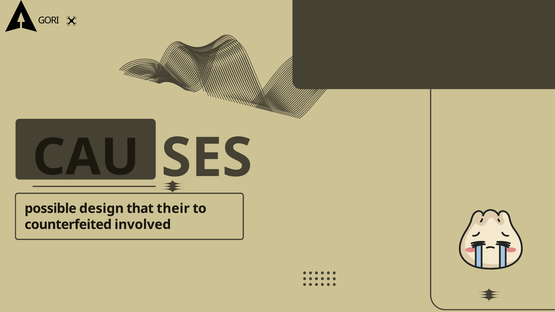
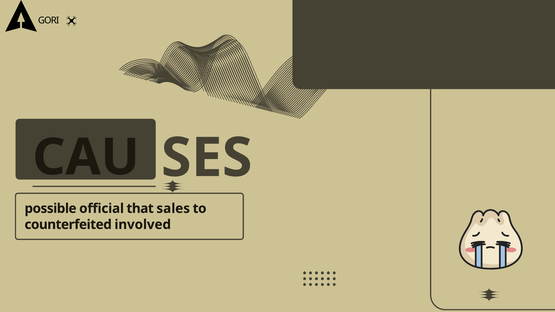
design: design -> official (102, 209)
their: their -> sales (173, 209)
